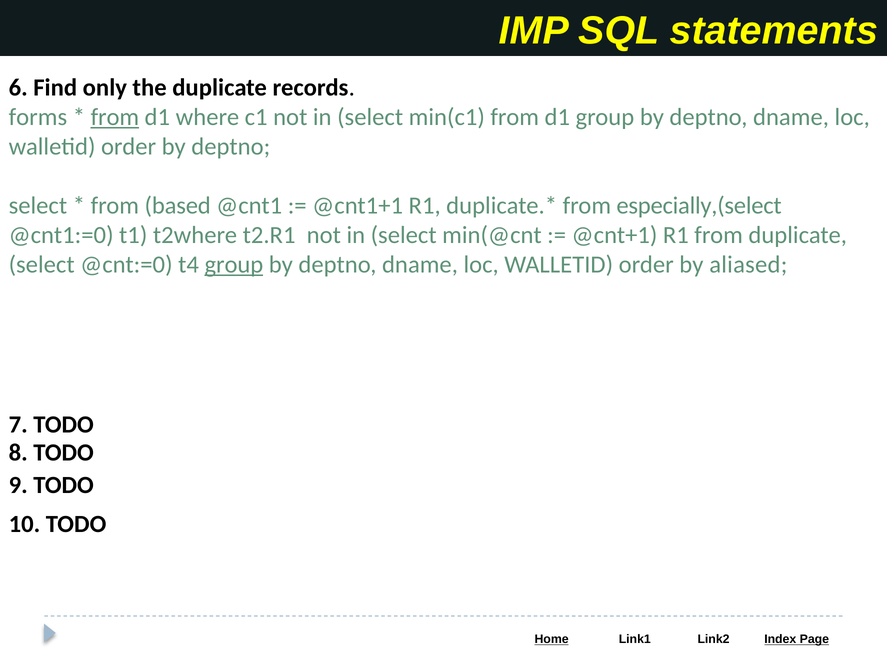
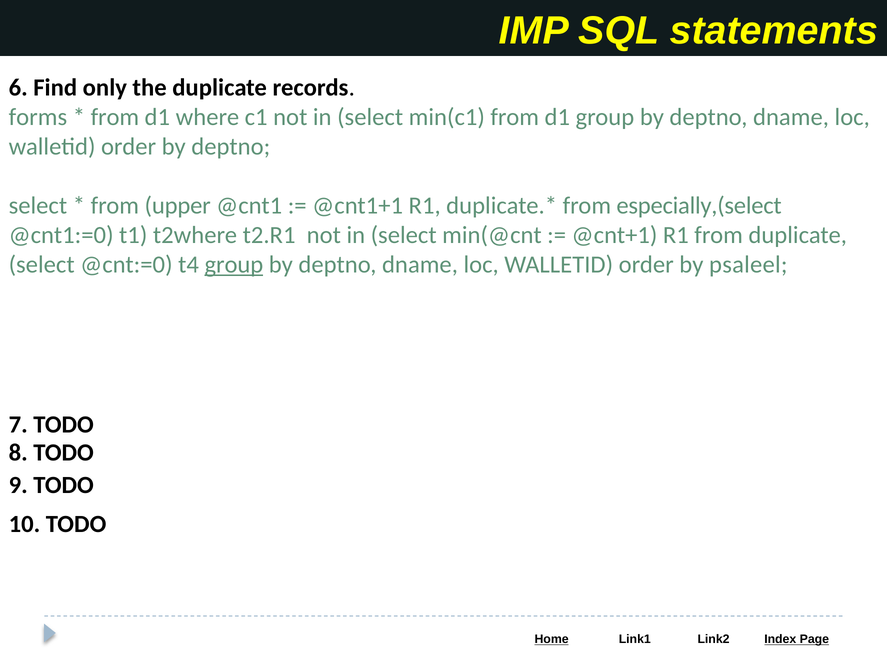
from underline: present -> none (115, 117)
based: based -> upper (178, 206)
aliased: aliased -> psaleel (748, 265)
